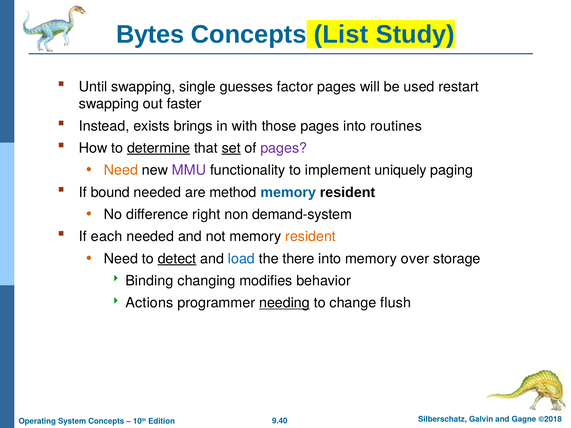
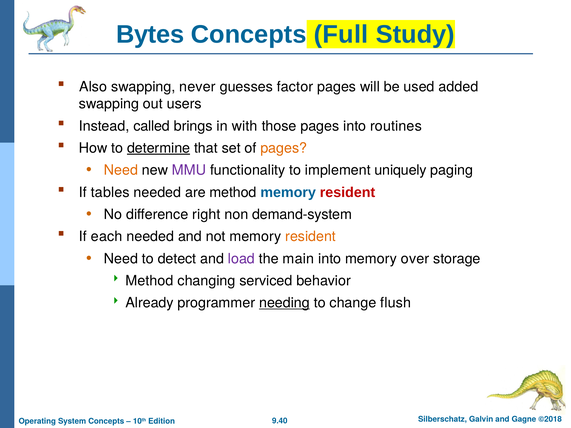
List: List -> Full (341, 35)
Until: Until -> Also (93, 87)
single: single -> never (197, 87)
restart: restart -> added (459, 87)
faster: faster -> users (184, 104)
exists: exists -> called (152, 126)
set underline: present -> none (231, 148)
pages colour: purple -> orange (284, 148)
bound: bound -> tables (110, 192)
resident colour: black -> red (348, 192)
detect underline: present -> none (177, 259)
load colour: blue -> purple (241, 259)
there: there -> main (298, 259)
Binding: Binding -> Method (149, 281)
modifies: modifies -> serviced (266, 281)
Actions: Actions -> Already (150, 303)
